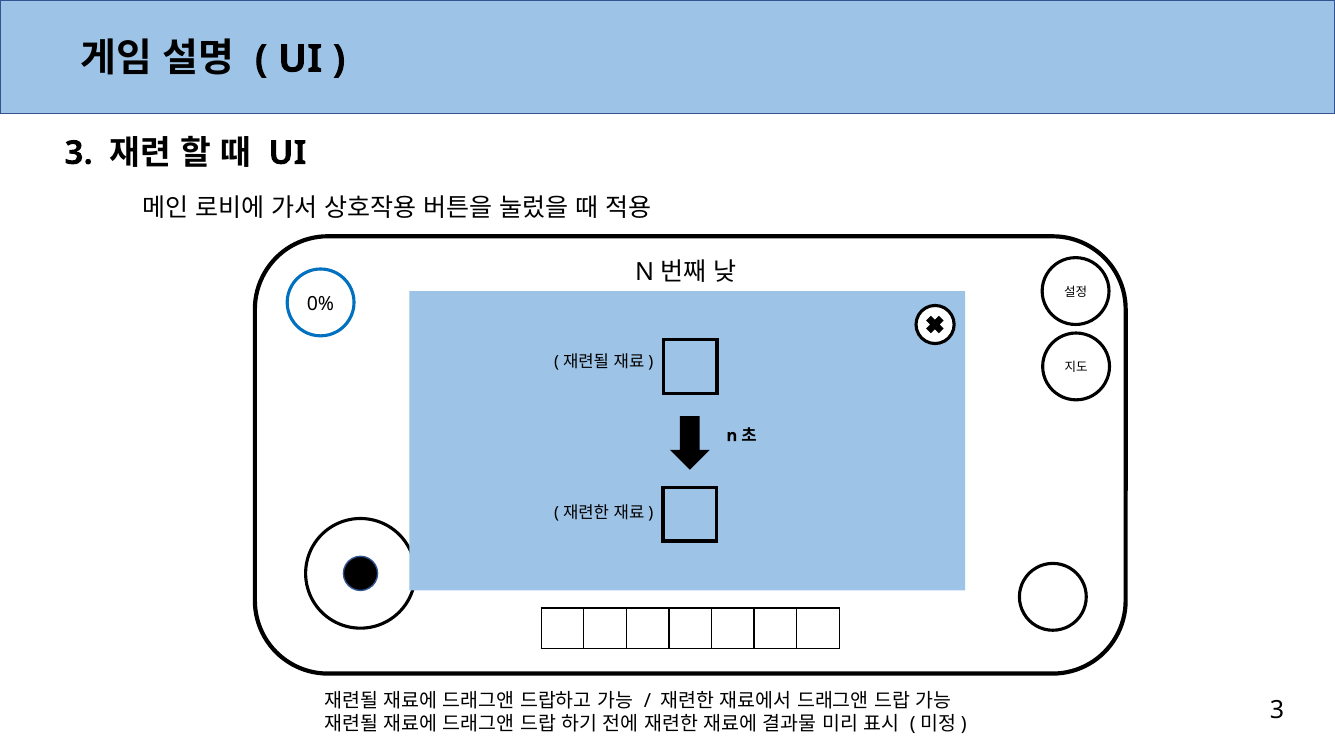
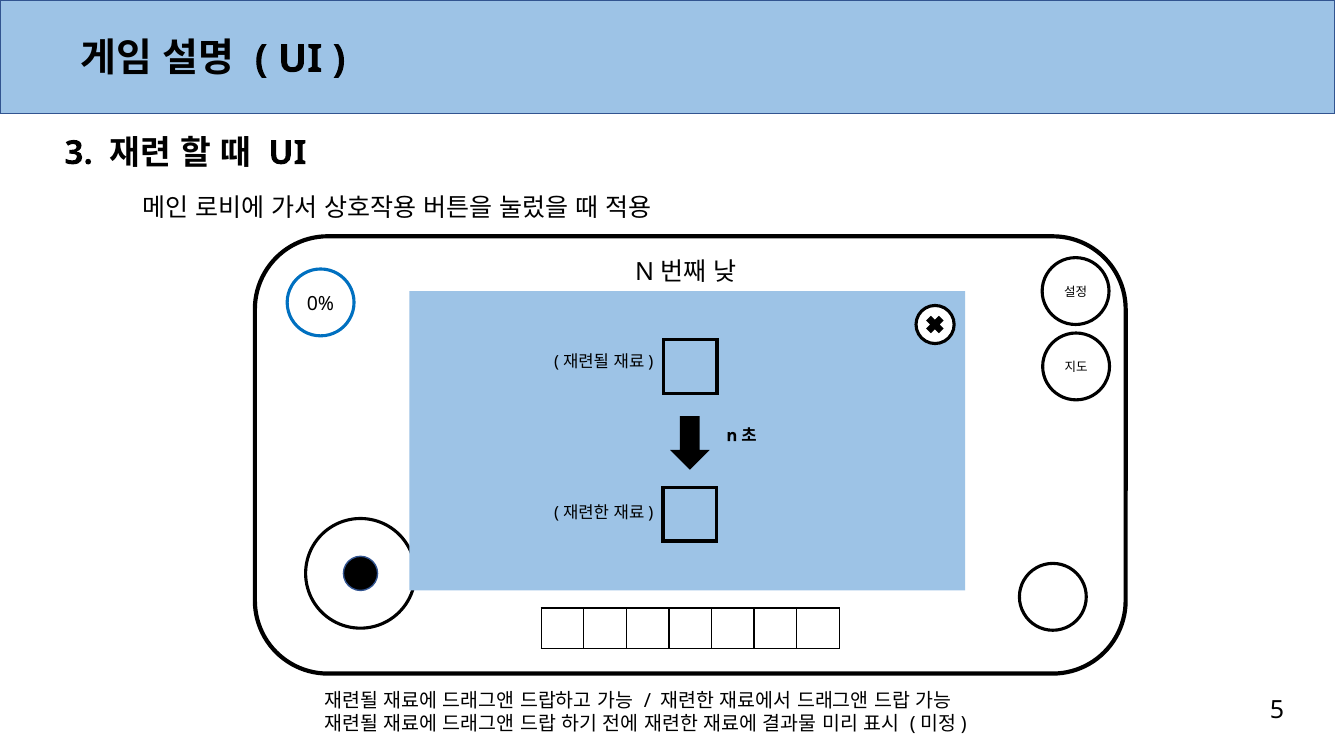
3: 3 -> 5 (1277, 710)
